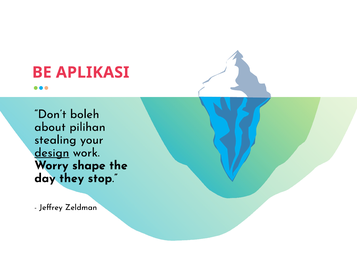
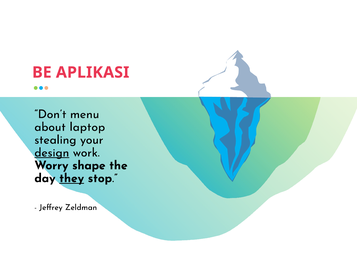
boleh: boleh -> menu (85, 114)
pilihan: pilihan -> laptop (87, 127)
they underline: none -> present (72, 179)
